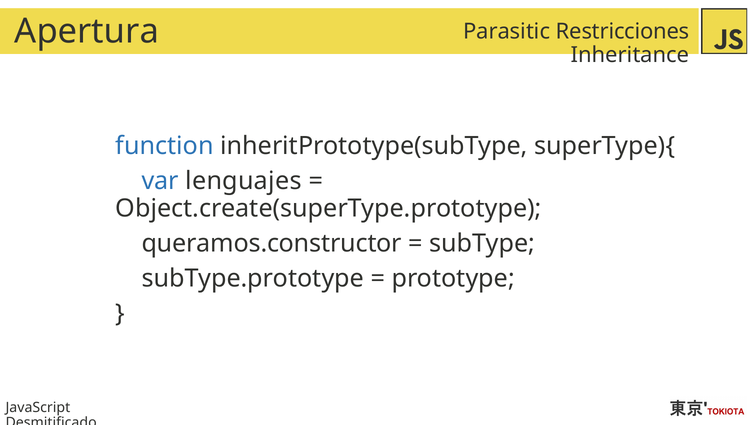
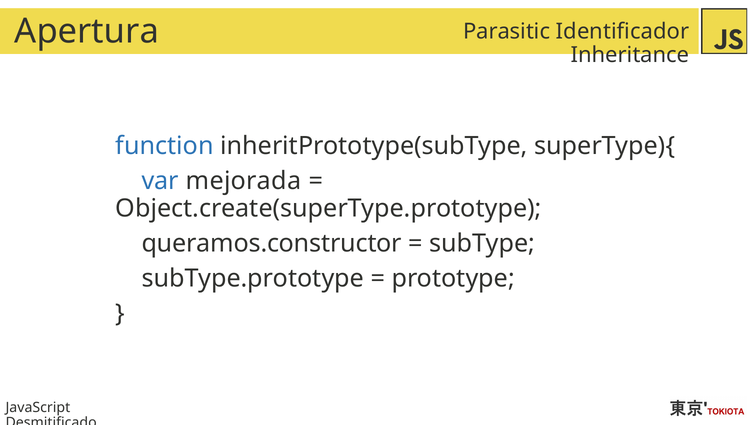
Restricciones: Restricciones -> Identificador (623, 31)
lenguajes: lenguajes -> mejorada (244, 181)
